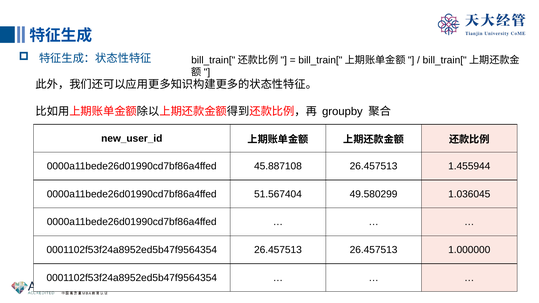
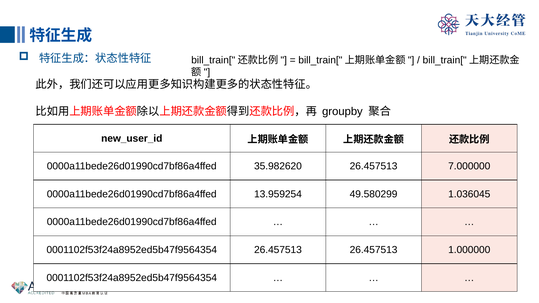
45.887108: 45.887108 -> 35.982620 (278, 166)
1.455944: 1.455944 -> 7.000000 (469, 166)
51.567404: 51.567404 -> 13.959254 (278, 194)
